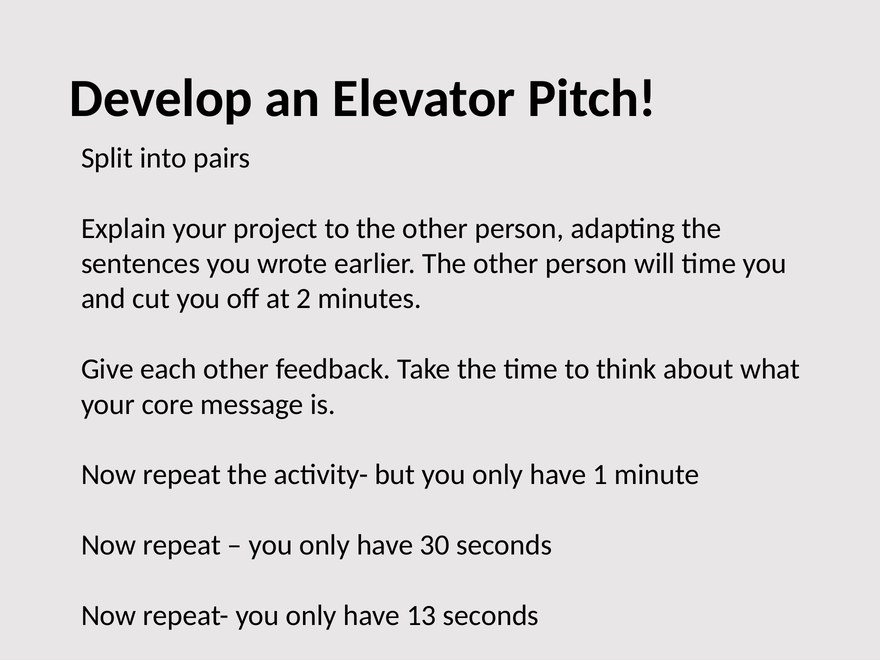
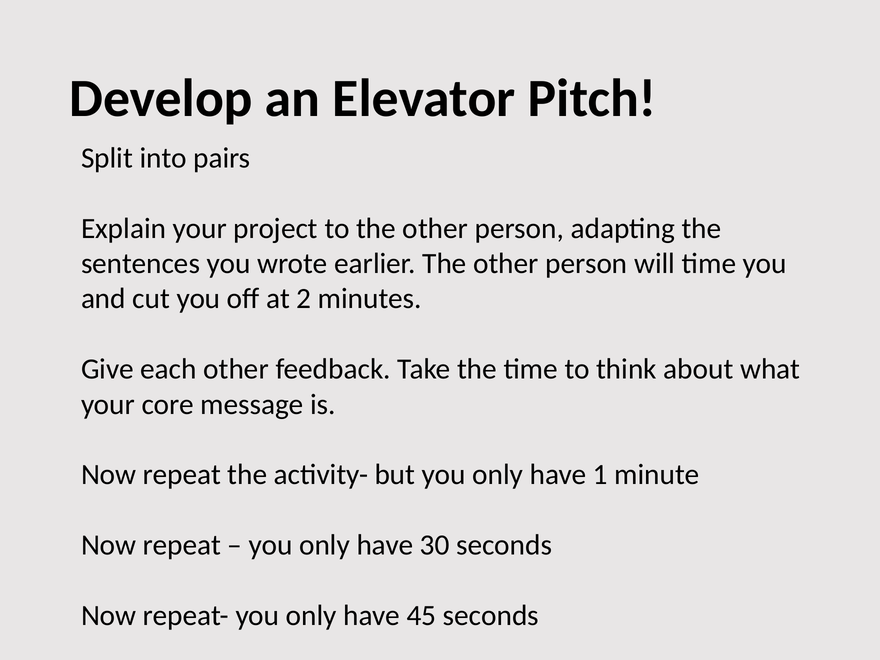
13: 13 -> 45 (421, 616)
